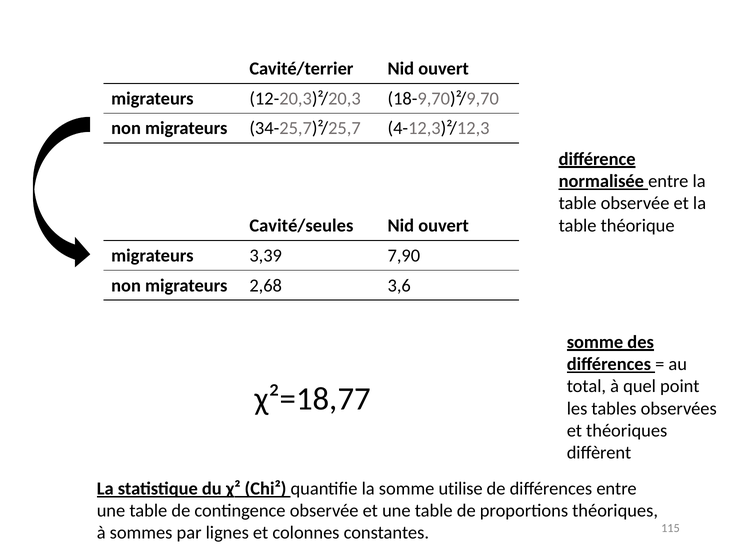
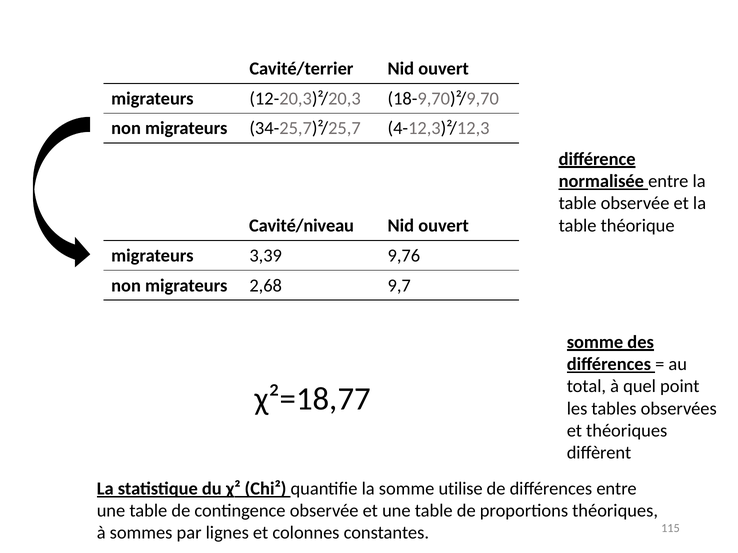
Cavité/seules: Cavité/seules -> Cavité/niveau (302, 226)
7,90: 7,90 -> 9,76 (404, 256)
3,6: 3,6 -> 9,7 (399, 286)
